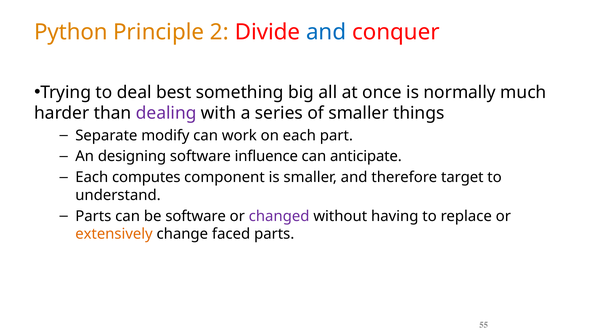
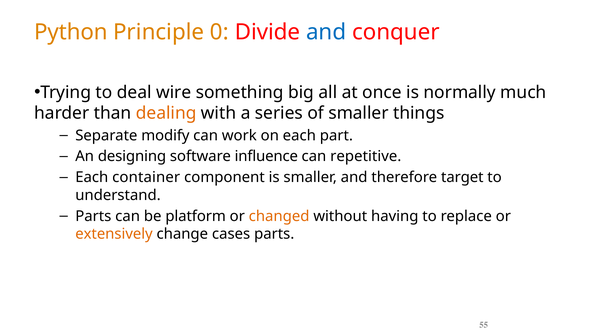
2: 2 -> 0 (219, 32)
best: best -> wire (174, 92)
dealing colour: purple -> orange (166, 113)
anticipate: anticipate -> repetitive (366, 156)
computes: computes -> container (146, 177)
be software: software -> platform (196, 216)
changed colour: purple -> orange (279, 216)
faced: faced -> cases (231, 234)
